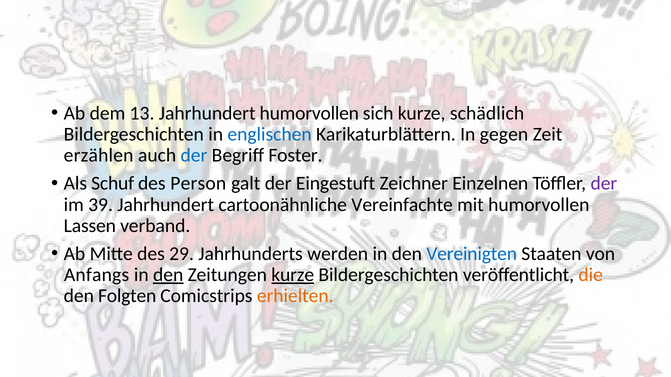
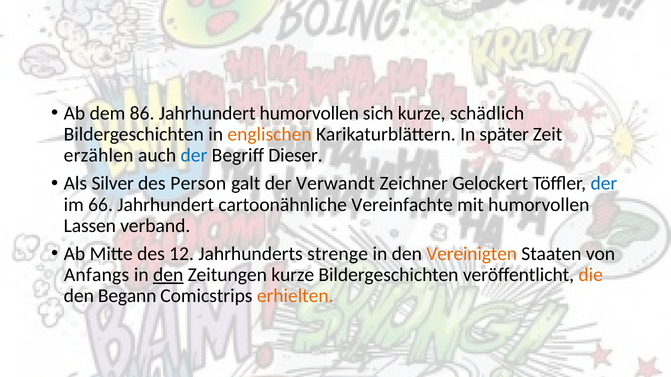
13: 13 -> 86 (142, 113)
englischen colour: blue -> orange (270, 135)
gegen: gegen -> später (504, 135)
Foster: Foster -> Dieser (295, 156)
Schuf: Schuf -> Silver (113, 184)
Eingestuft: Eingestuft -> Verwandt (335, 184)
Einzelnen: Einzelnen -> Gelockert (490, 184)
der colour: purple -> blue (604, 184)
39: 39 -> 66 (101, 205)
29: 29 -> 12 (182, 254)
werden: werden -> strenge (338, 254)
Vereinigten colour: blue -> orange (472, 254)
kurze underline: present -> none (293, 275)
Folgten: Folgten -> Begann (127, 296)
